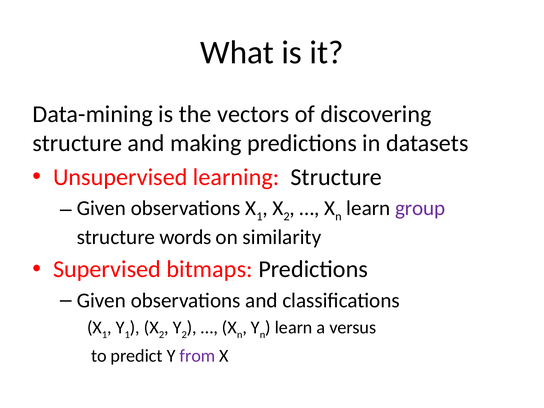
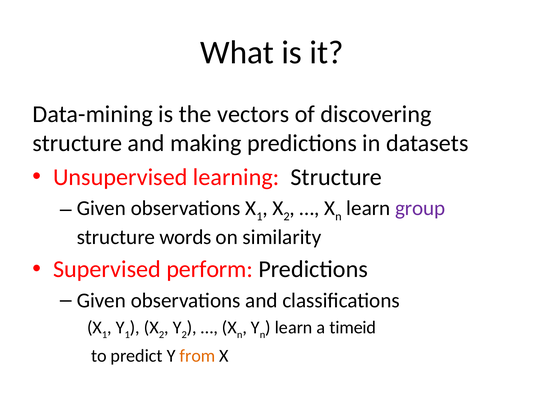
bitmaps: bitmaps -> perform (210, 269)
versus: versus -> timeid (353, 328)
from colour: purple -> orange (197, 356)
